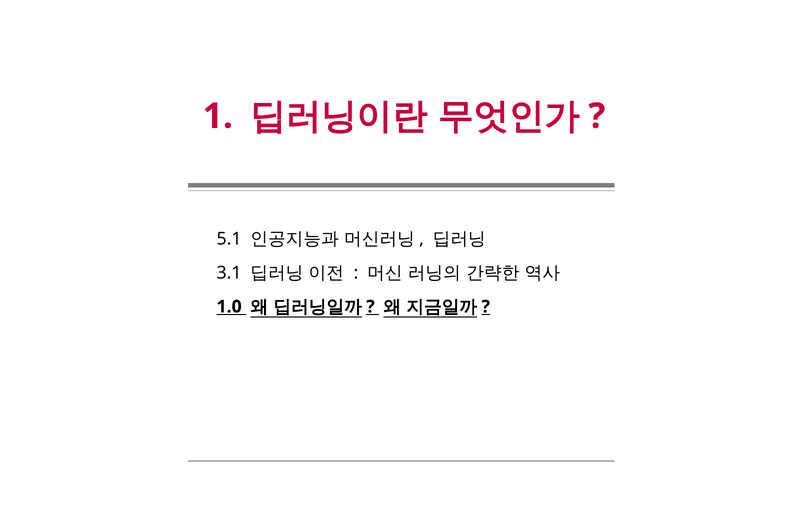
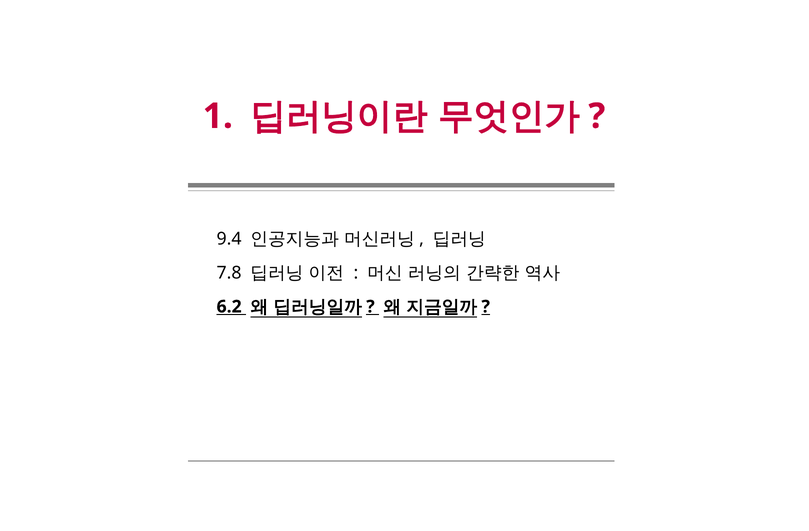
5.1: 5.1 -> 9.4 (229, 239)
3.1: 3.1 -> 7.8 (229, 273)
1.0: 1.0 -> 6.2 (229, 307)
